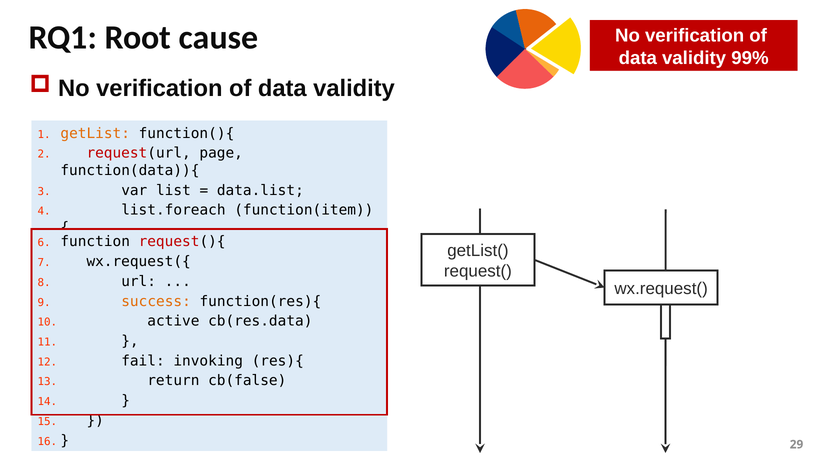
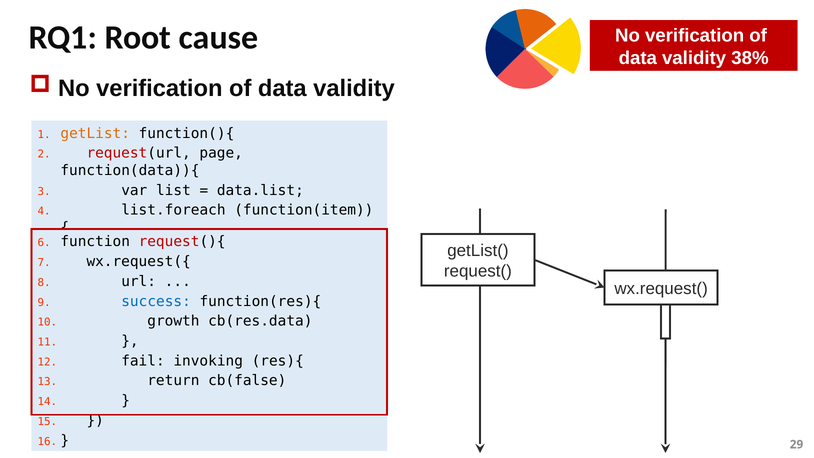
99%: 99% -> 38% (750, 58)
success colour: orange -> blue (156, 301)
active: active -> growth (173, 321)
